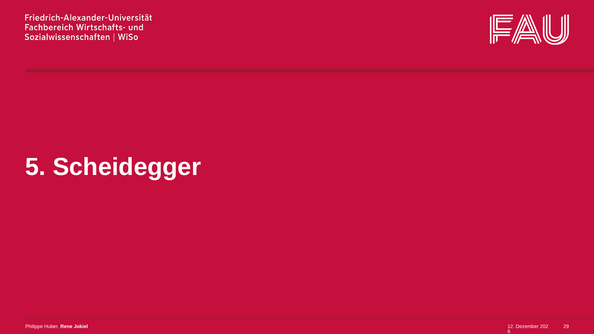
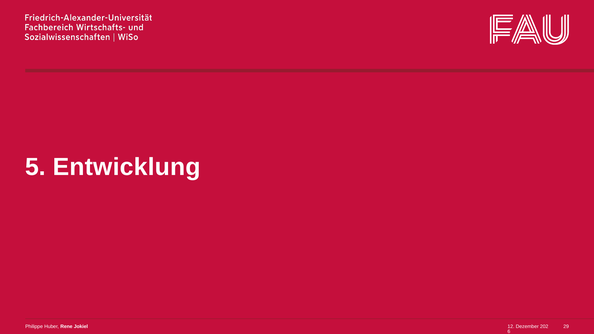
Scheidegger: Scheidegger -> Entwicklung (127, 167)
